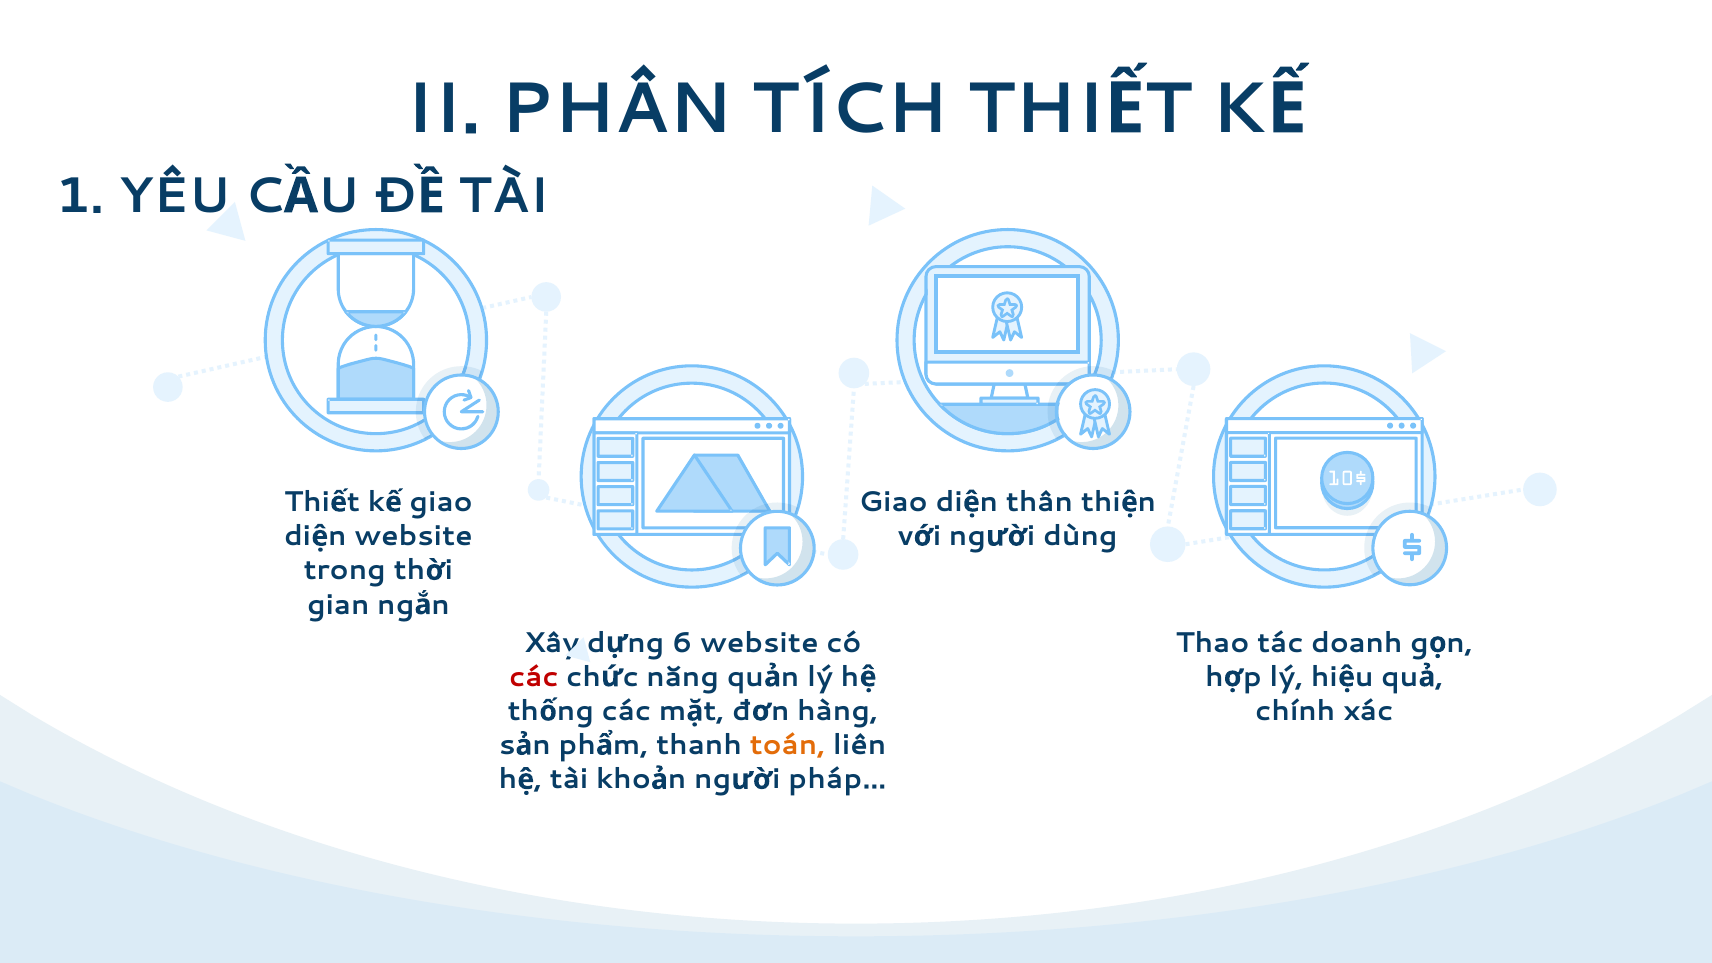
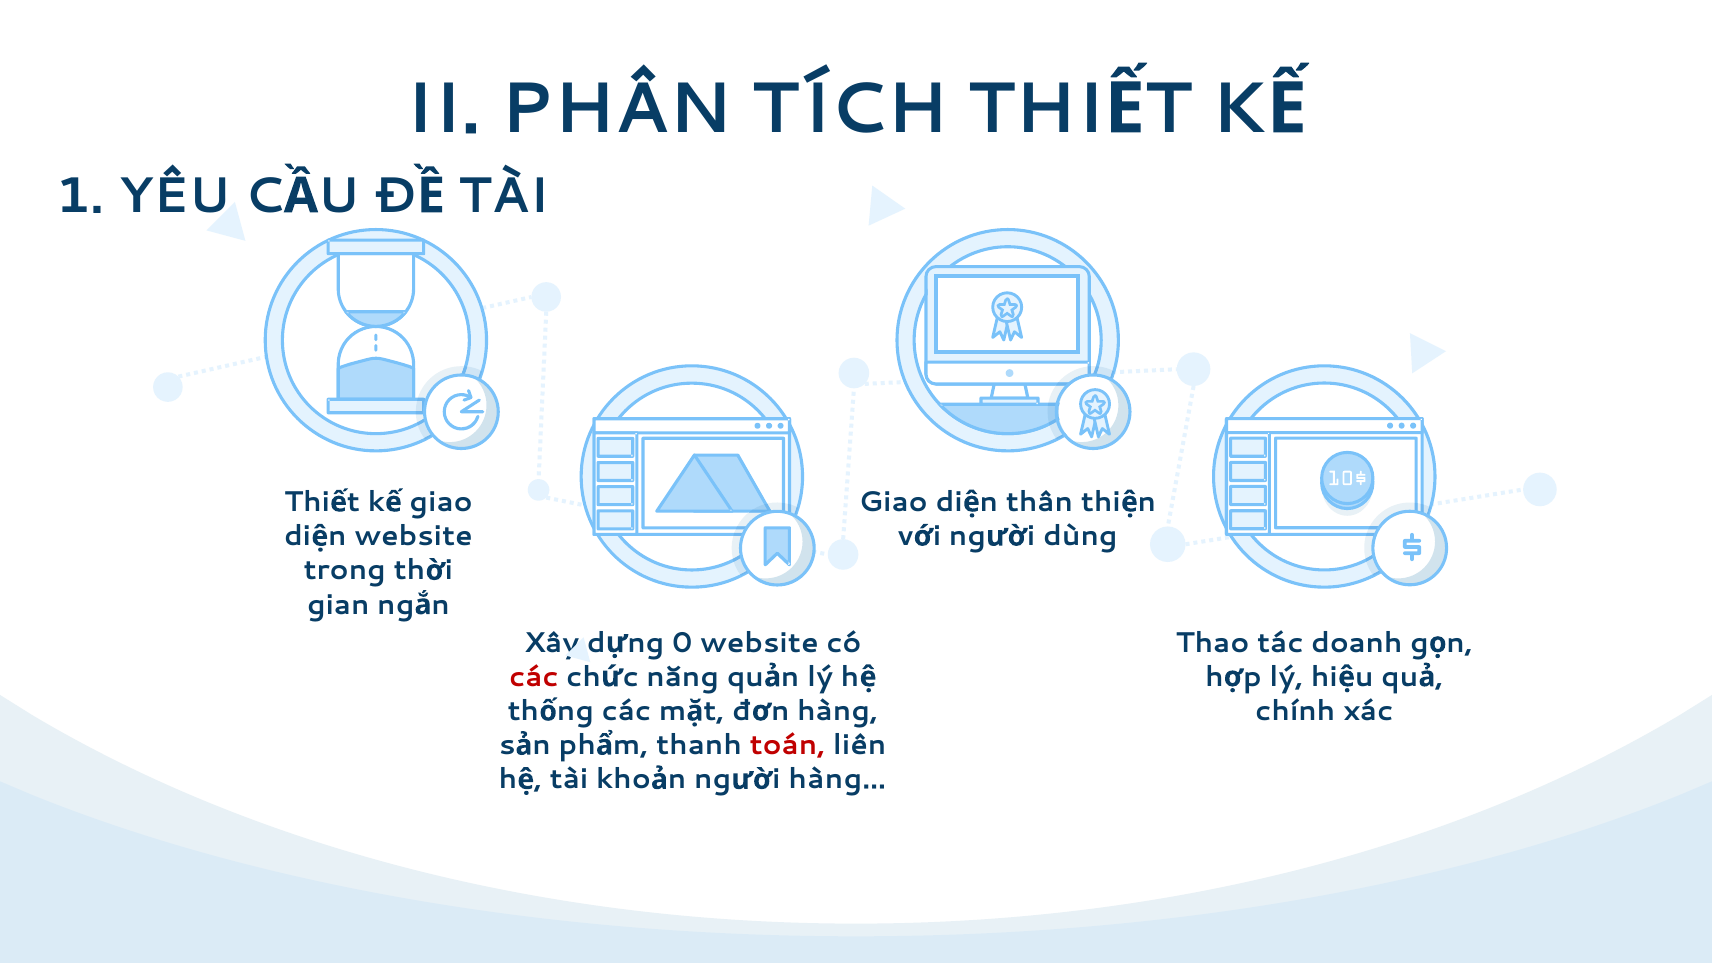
6: 6 -> 0 (682, 643)
toán colour: orange -> red (787, 745)
pháp…: pháp… -> hàng… (837, 780)
